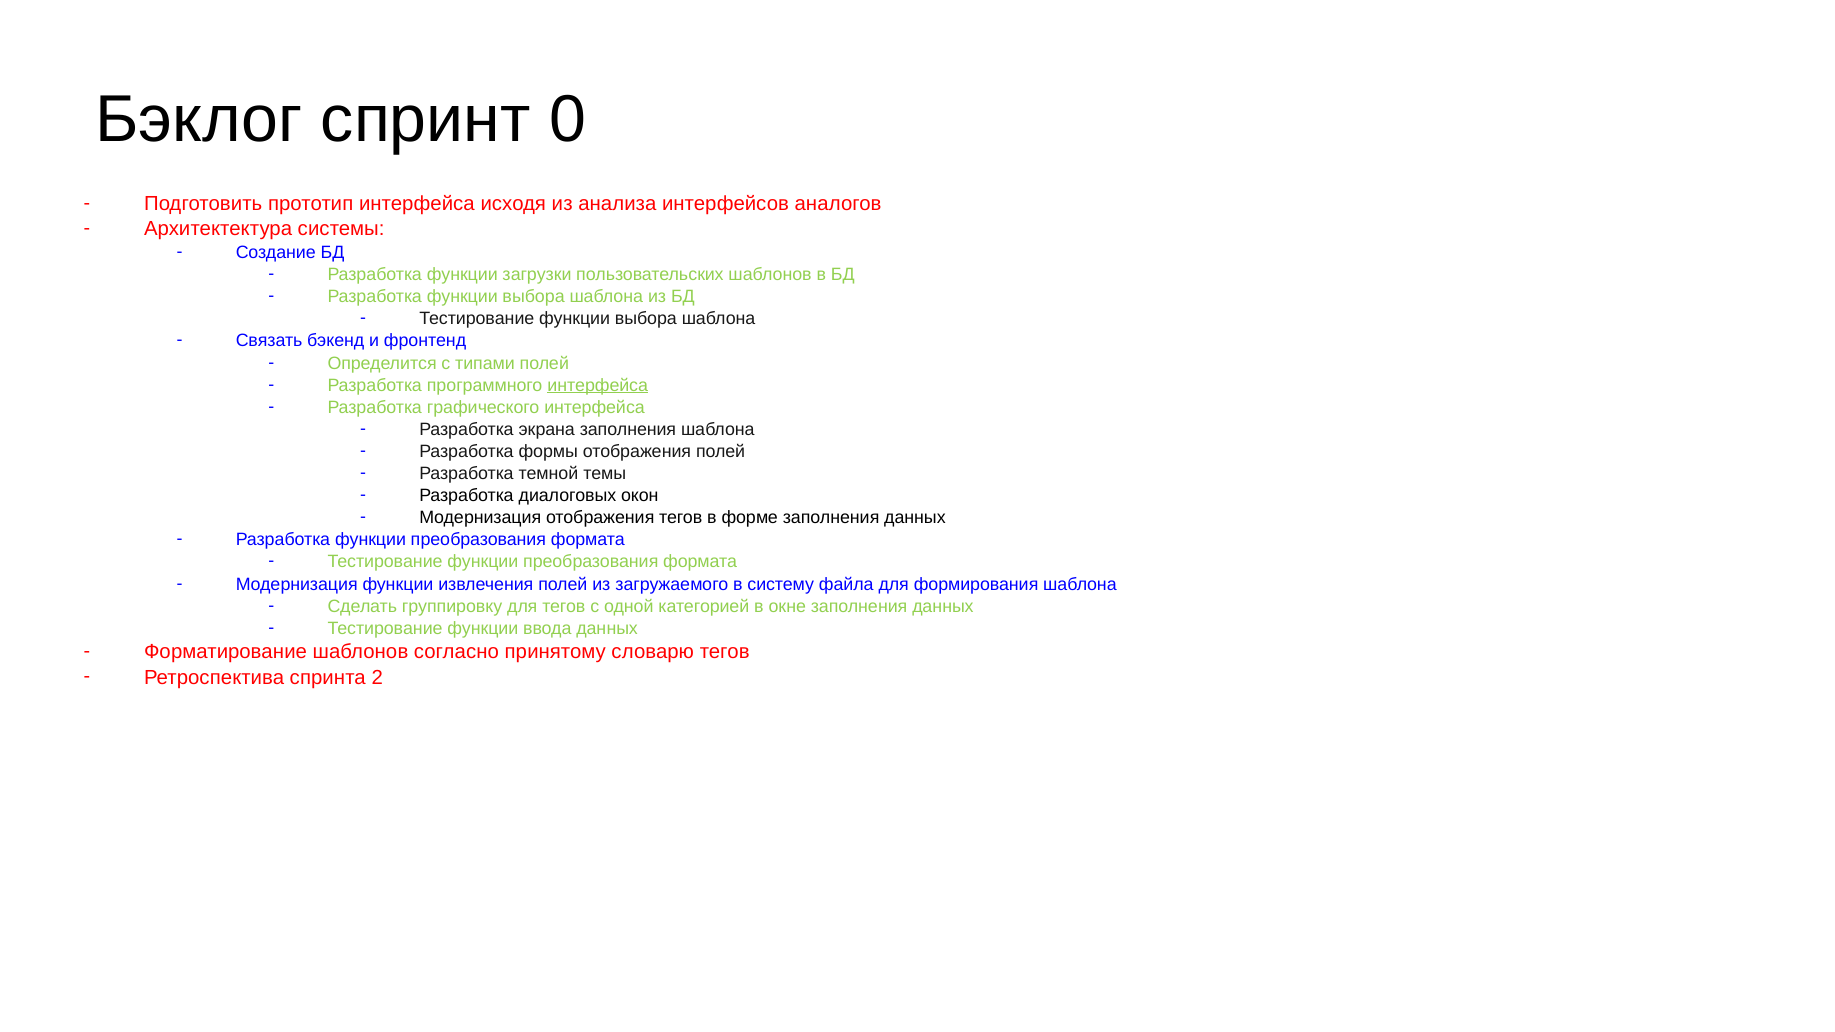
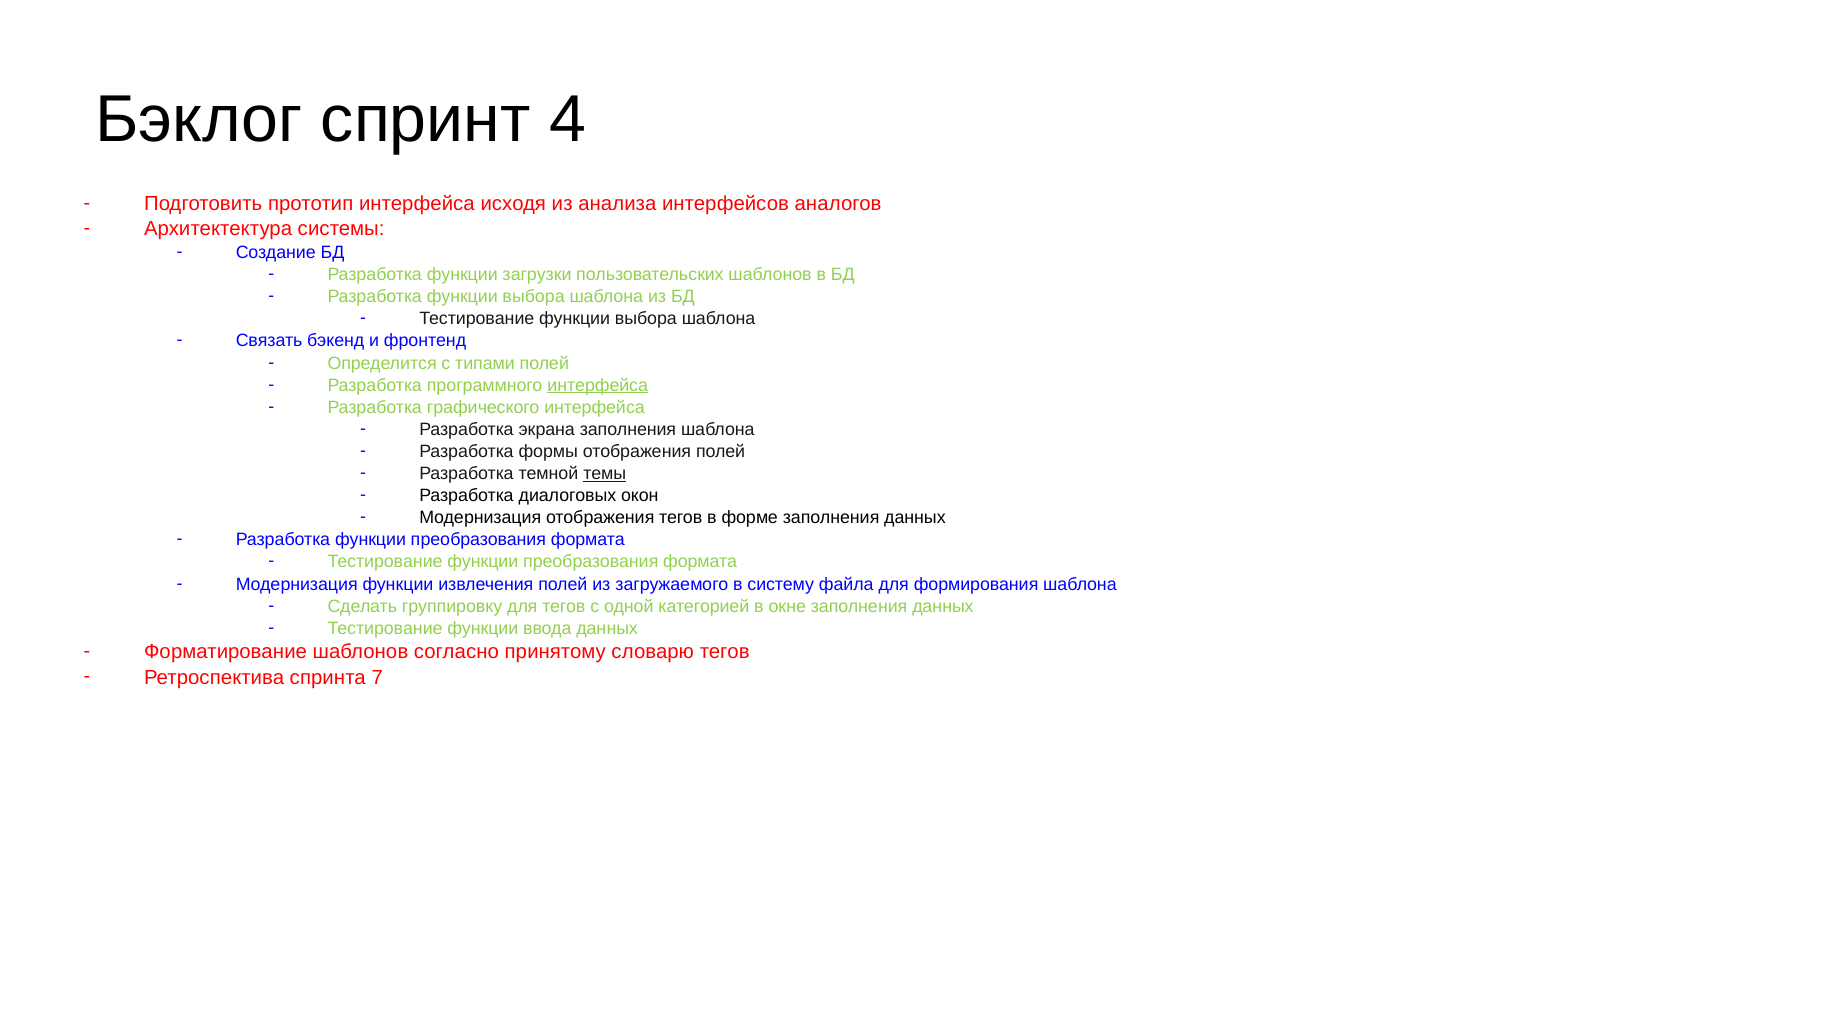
0: 0 -> 4 (568, 119)
темы underline: none -> present (605, 474)
2: 2 -> 7 (377, 678)
